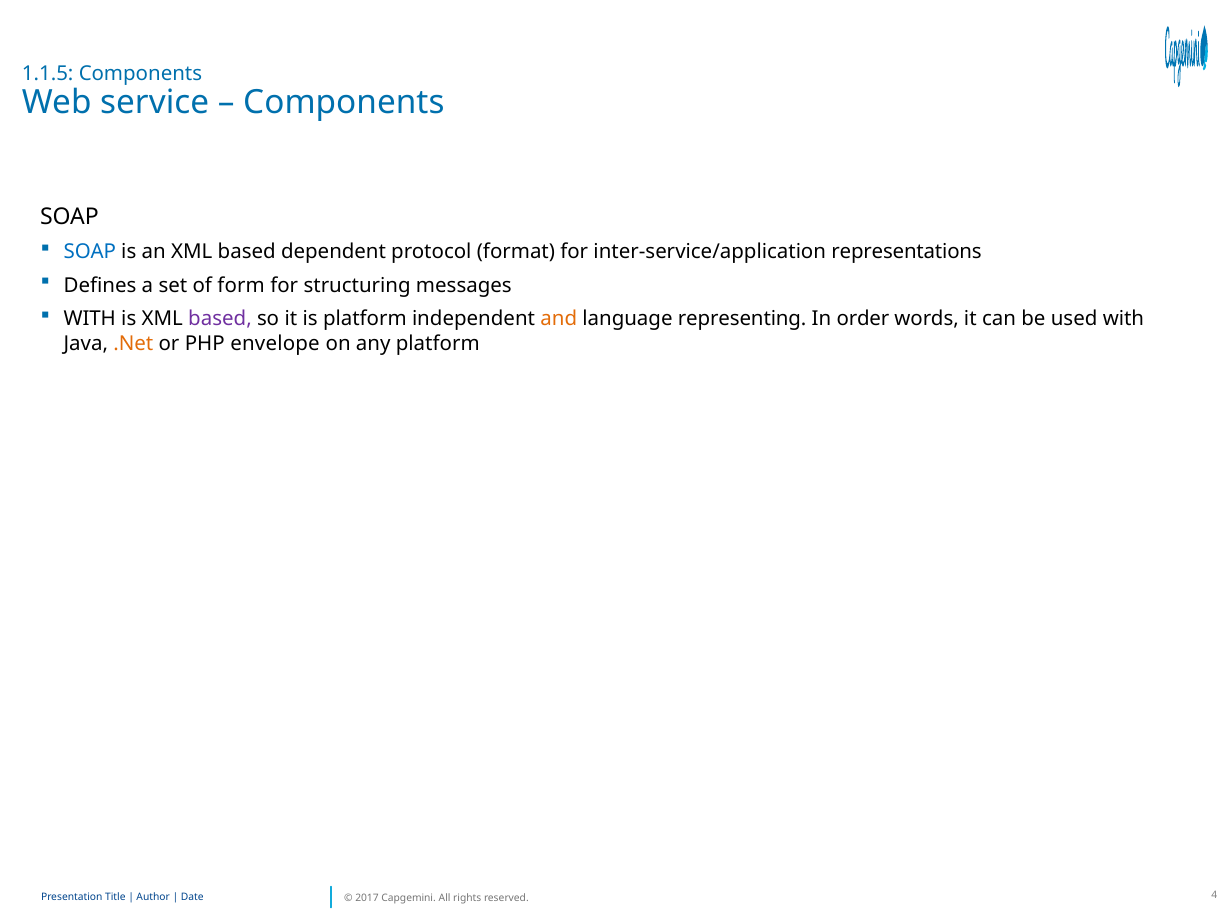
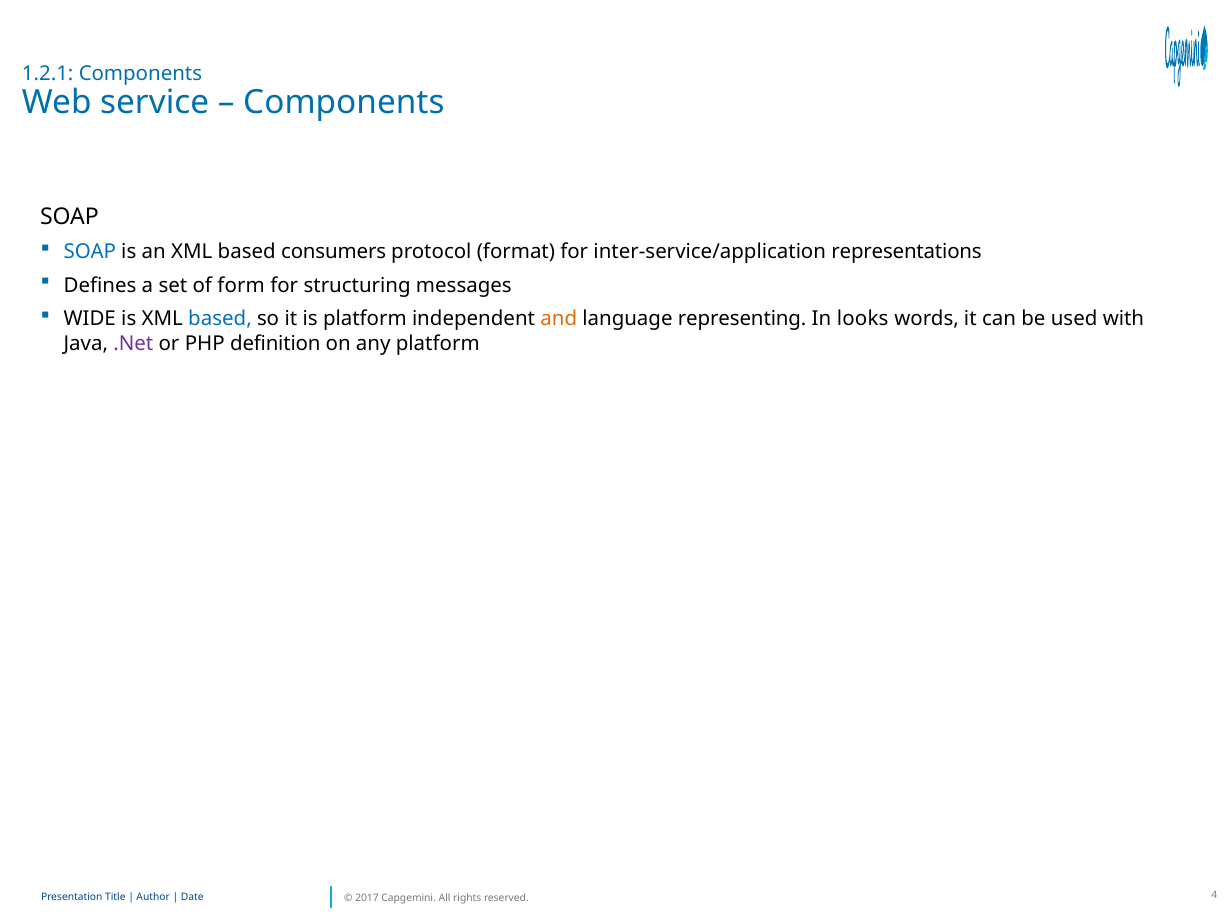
1.1.5: 1.1.5 -> 1.2.1 (48, 73)
dependent: dependent -> consumers (334, 252)
WITH: WITH -> WIDE (90, 318)
based colour: purple -> blue (220, 318)
order: order -> looks (863, 318)
.Net colour: orange -> purple (133, 344)
envelope: envelope -> definition (275, 344)
